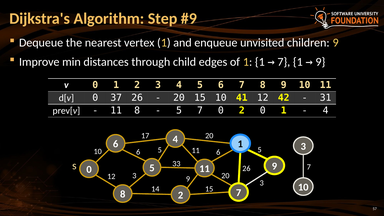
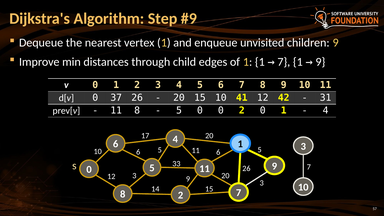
5 7: 7 -> 0 (200, 111)
